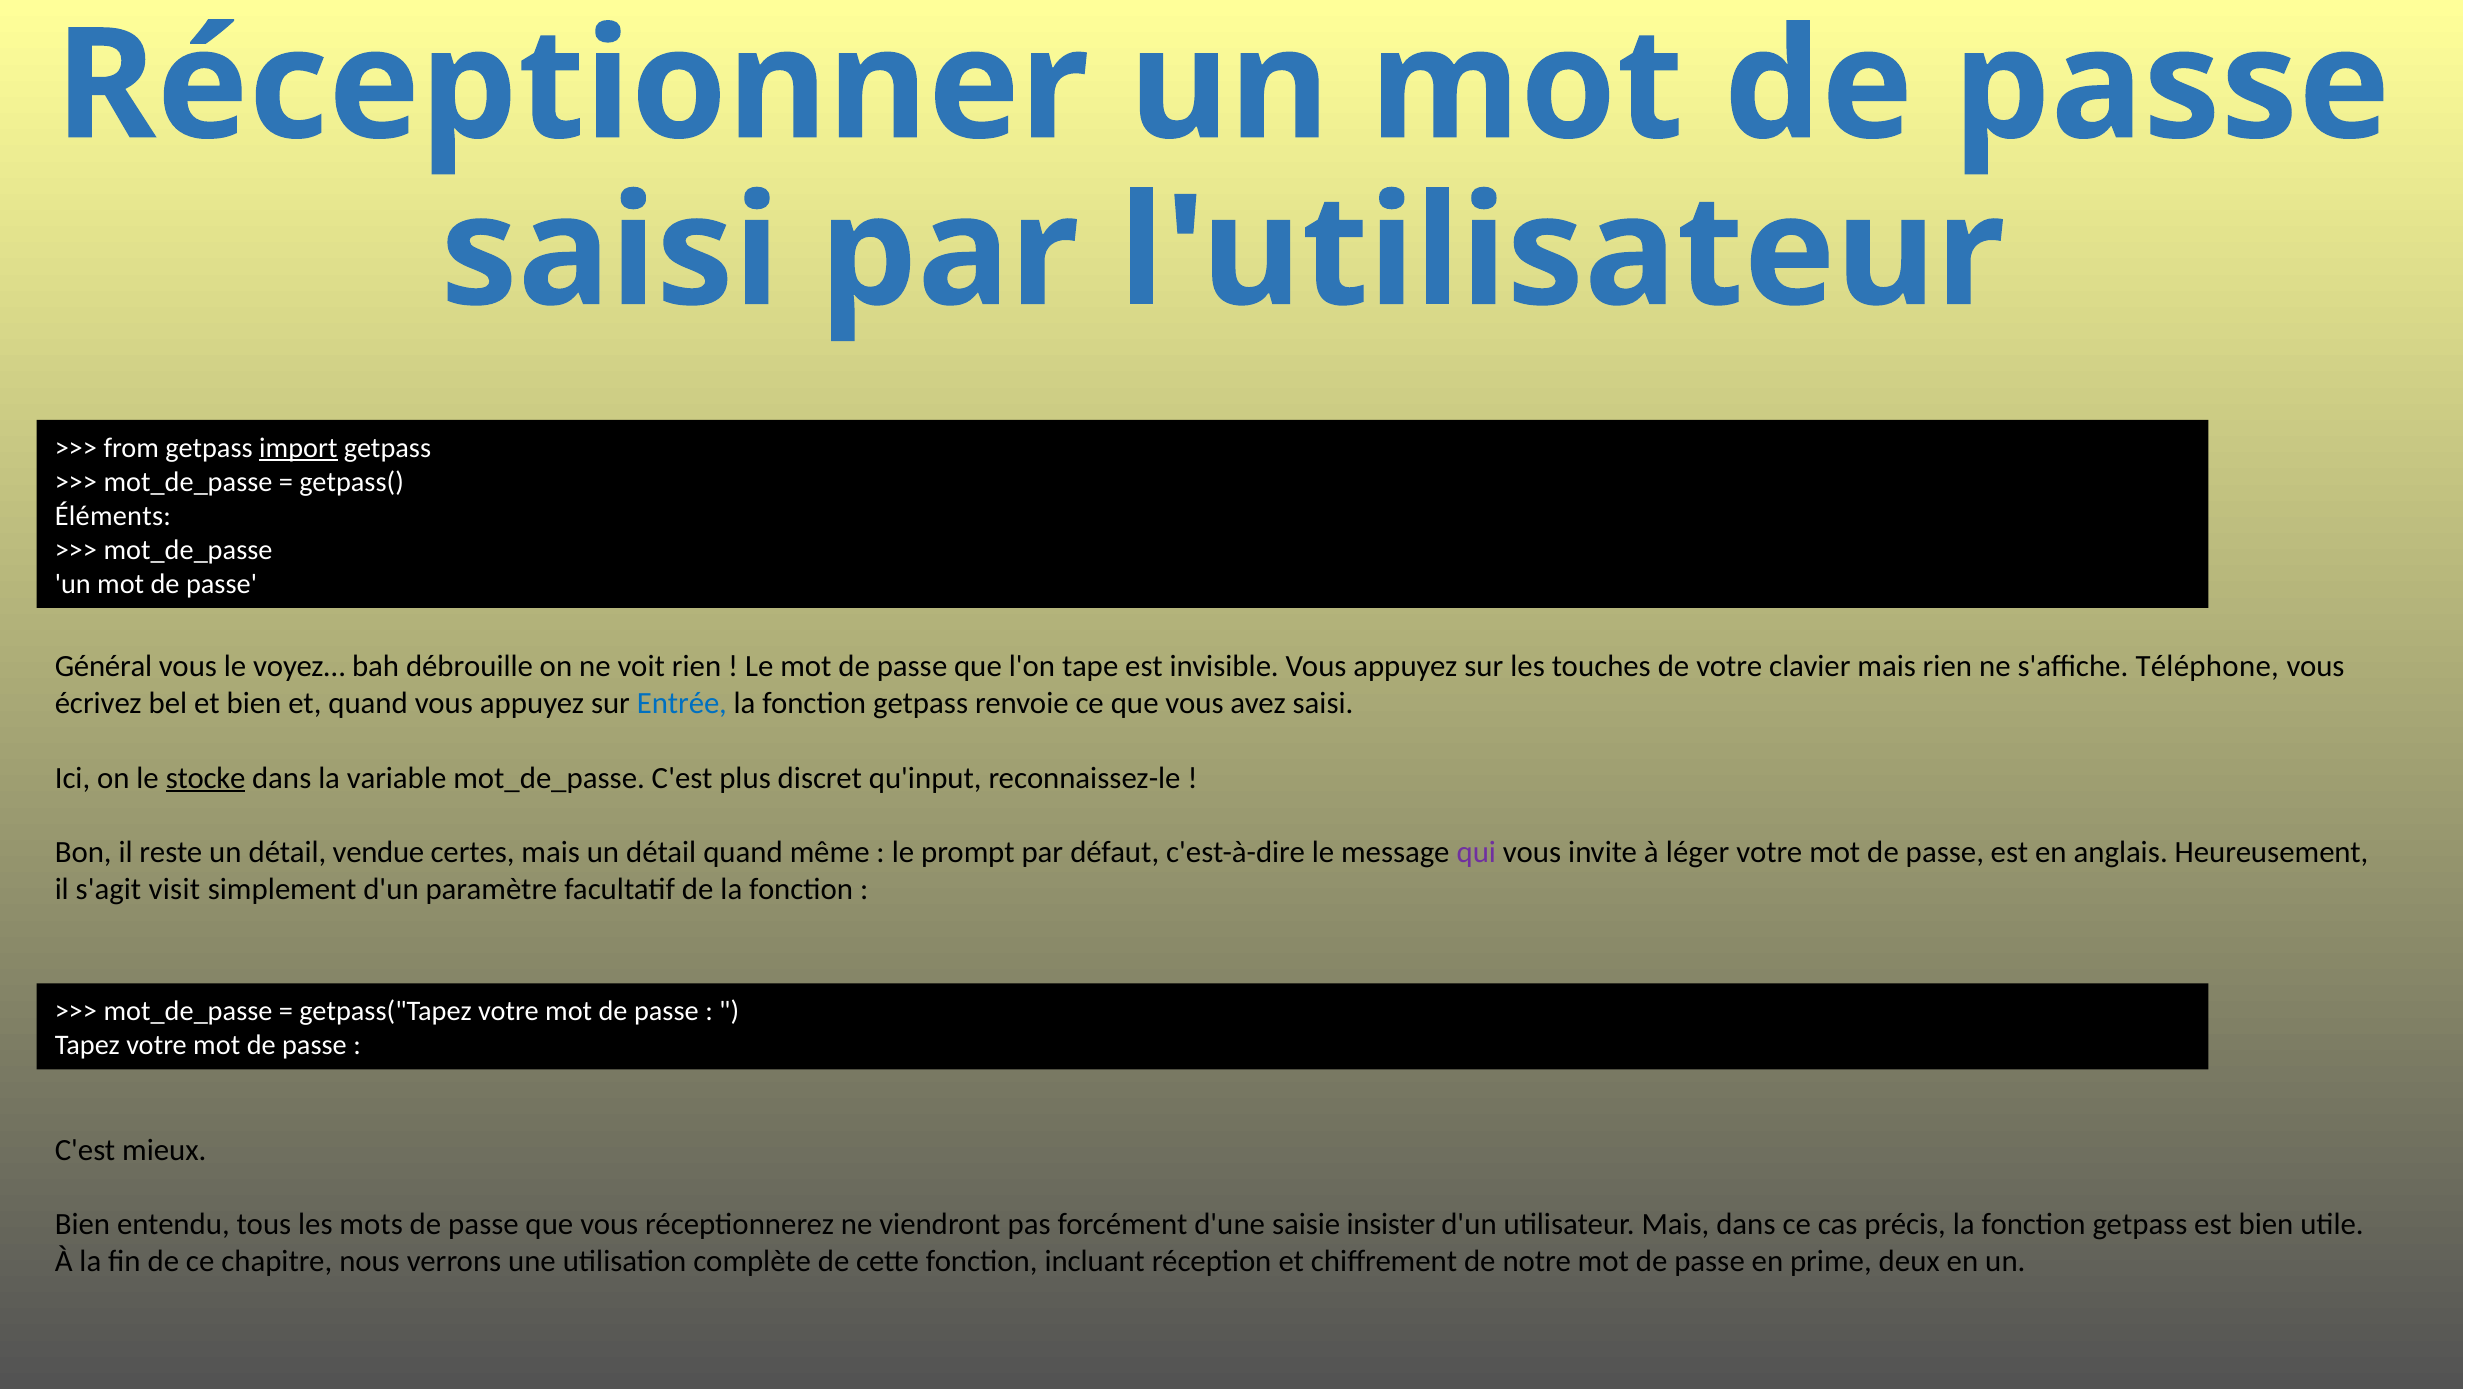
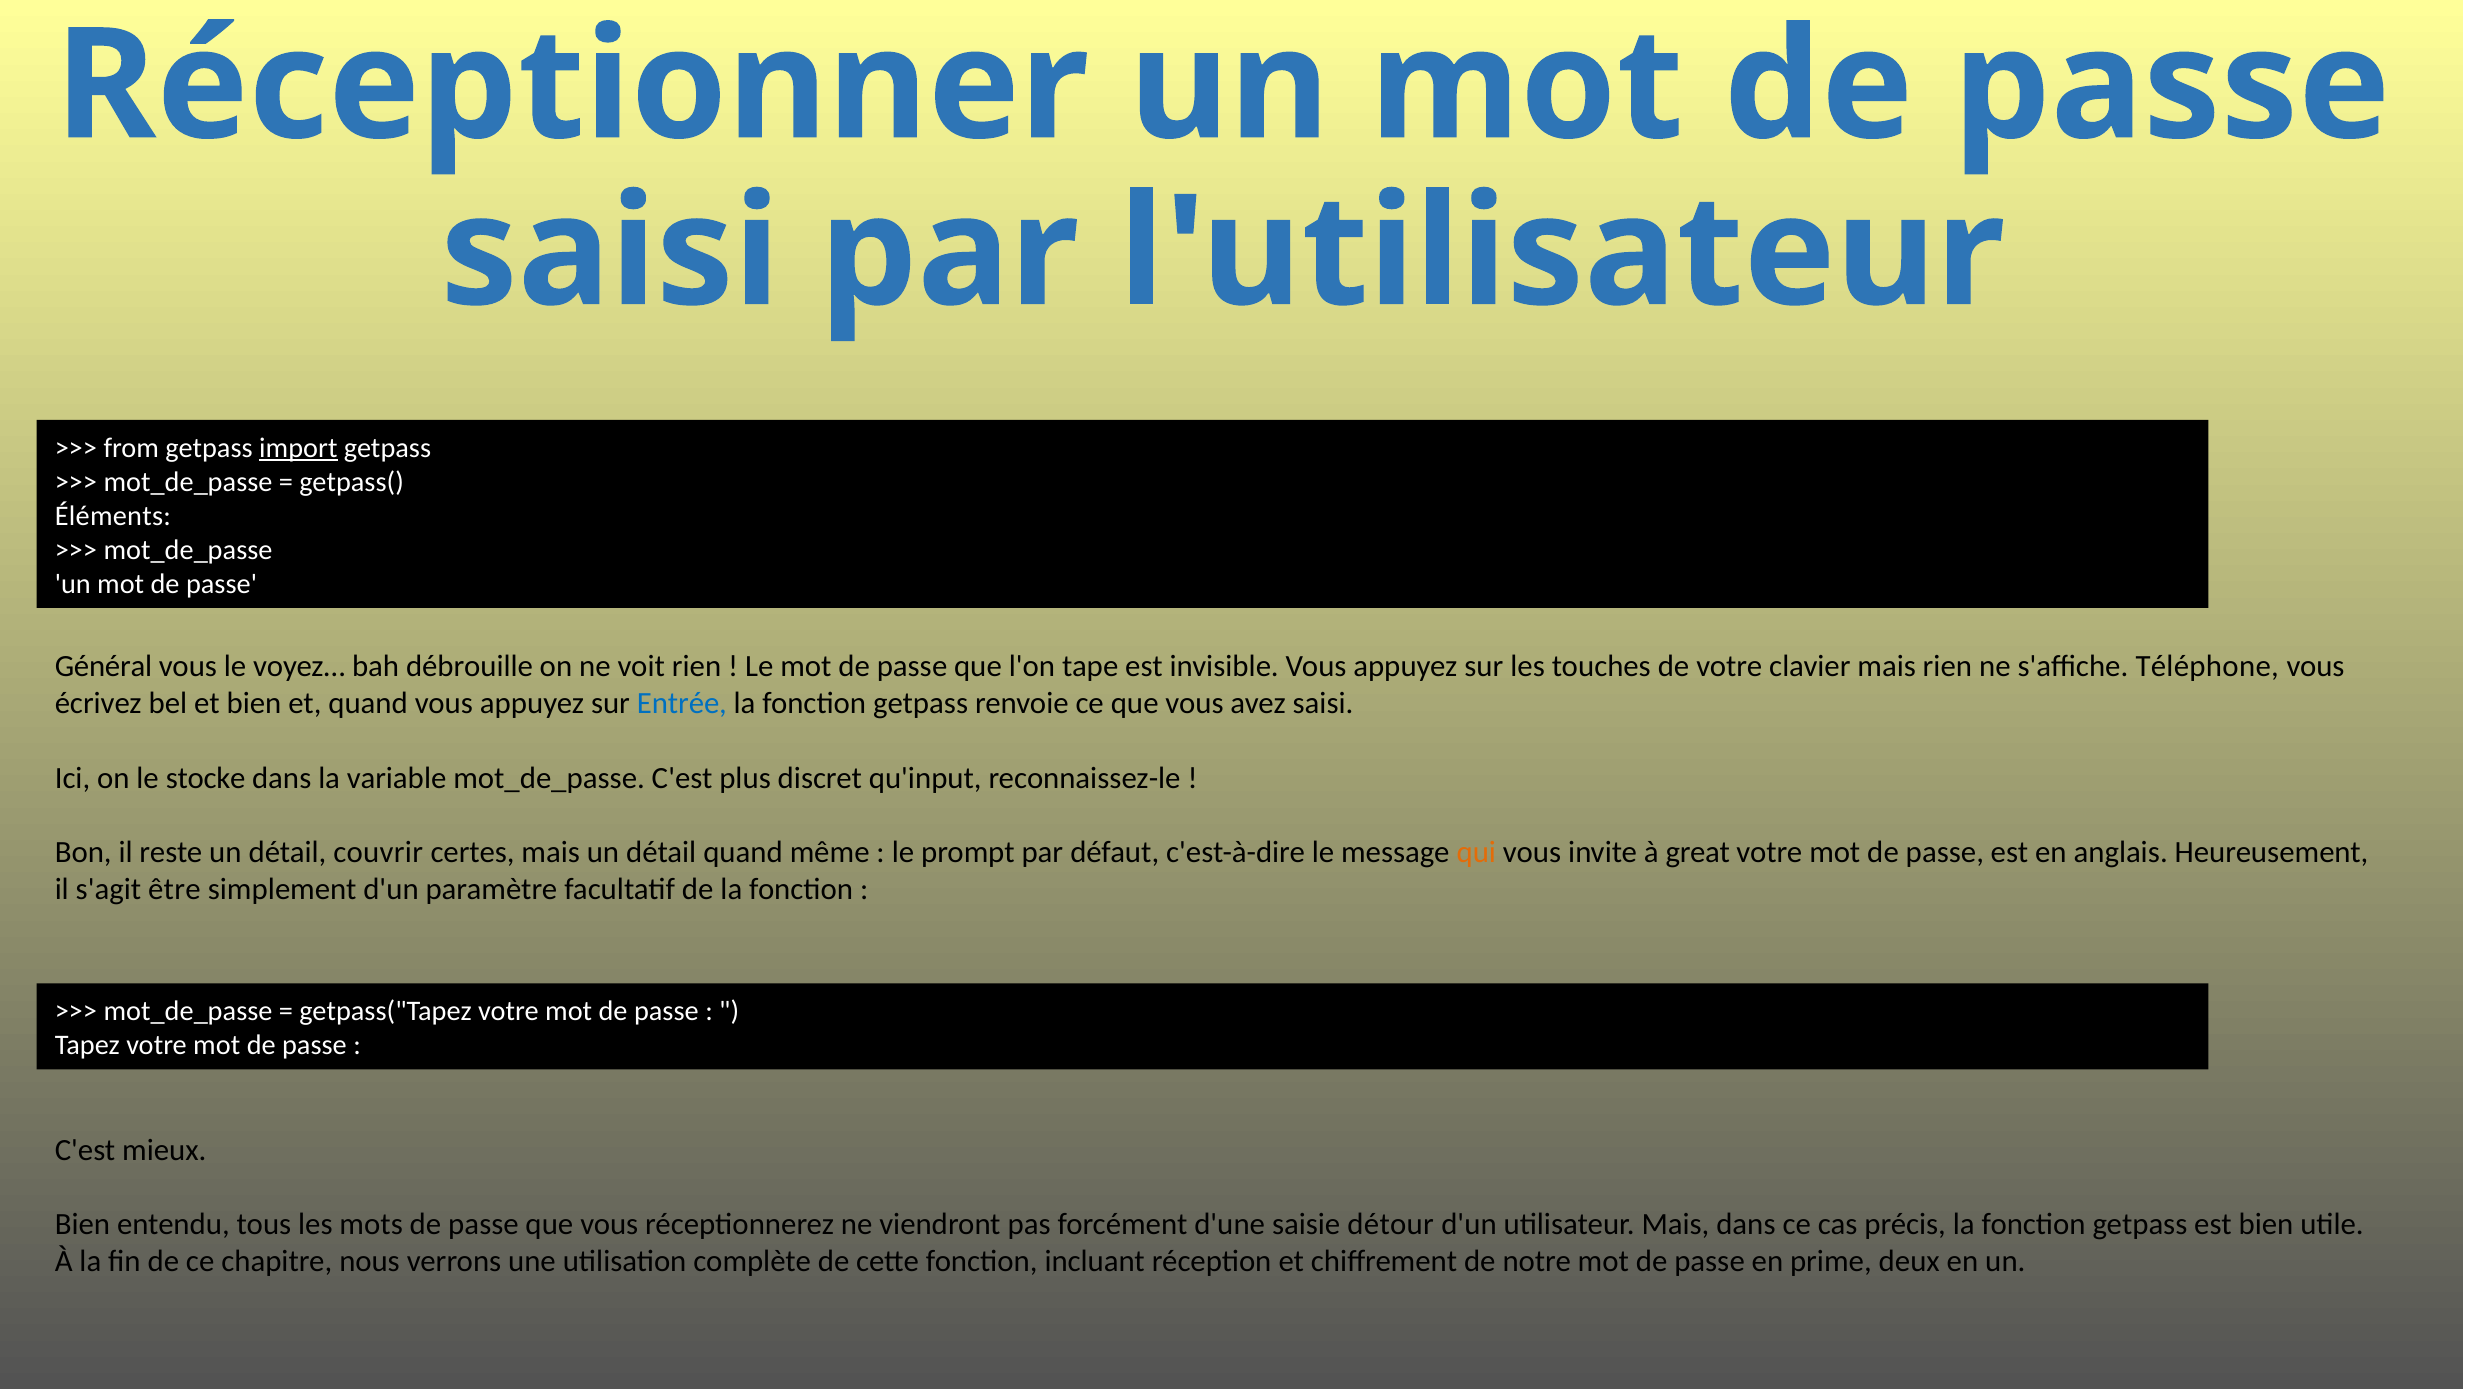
stocke underline: present -> none (206, 778)
vendue: vendue -> couvrir (378, 852)
qui colour: purple -> orange (1476, 852)
léger: léger -> great (1698, 852)
visit: visit -> être (174, 889)
insister: insister -> détour (1391, 1225)
